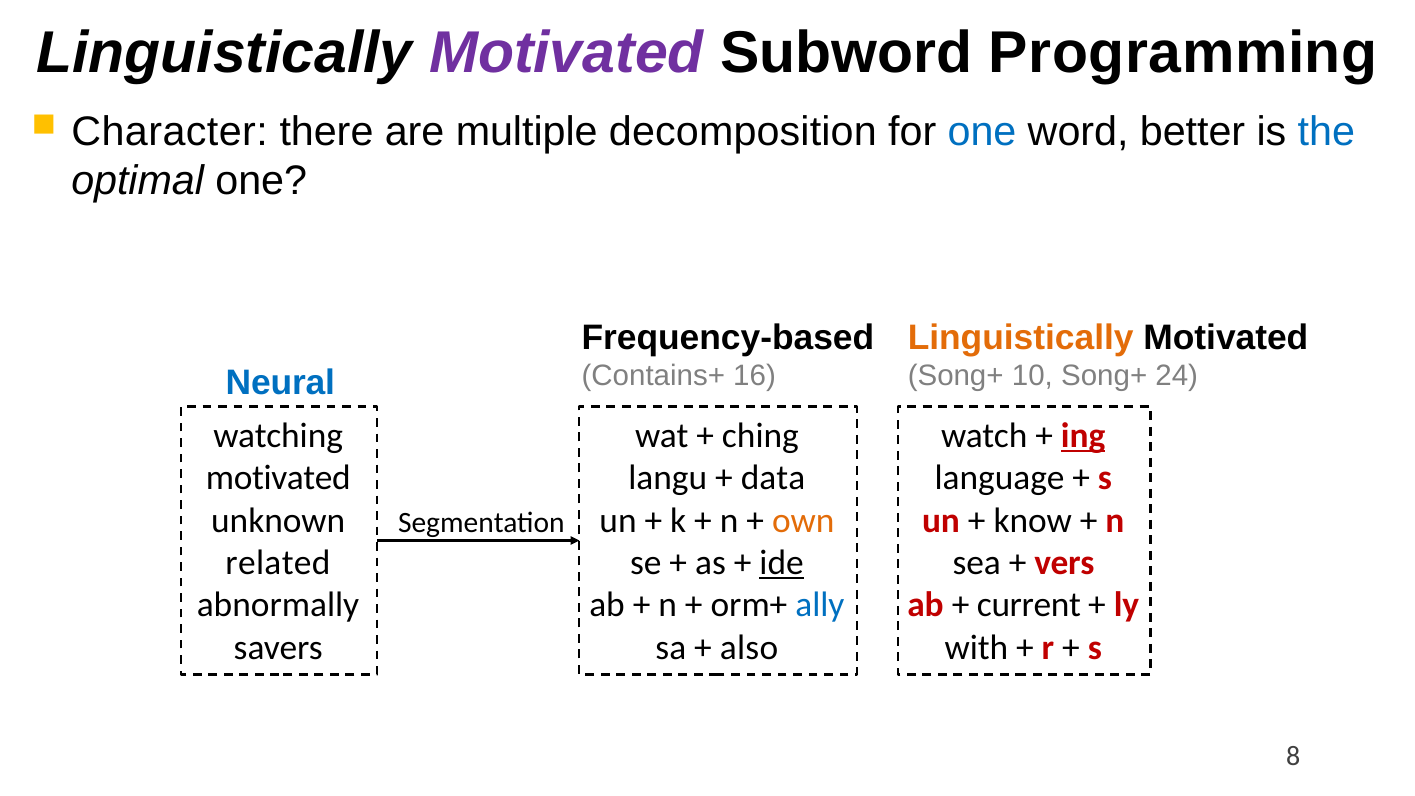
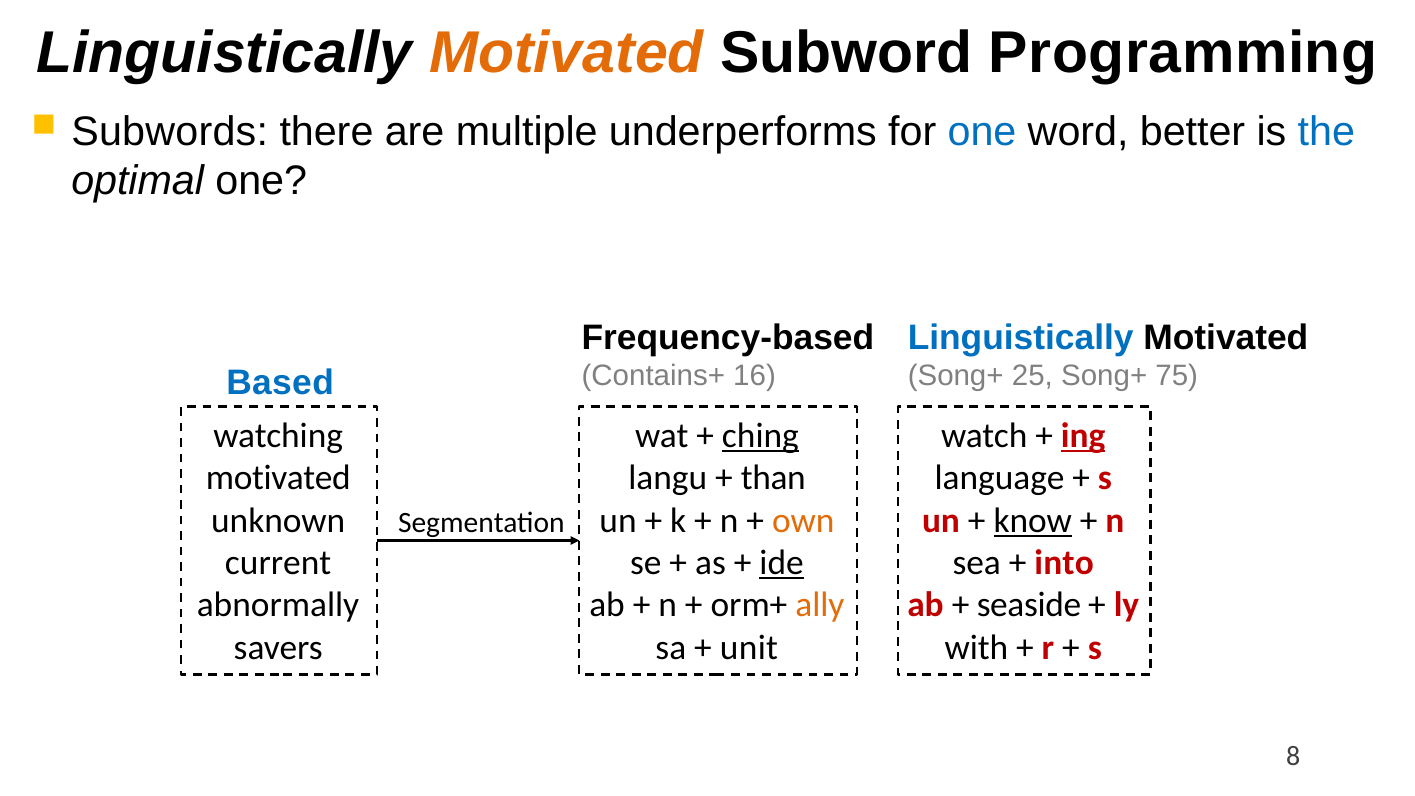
Motivated colour: purple -> orange (566, 53)
Character: Character -> Subwords (170, 132)
decomposition: decomposition -> underperforms (743, 132)
Linguistically colour: orange -> blue (1021, 338)
10: 10 -> 25 (1032, 376)
24: 24 -> 75 (1177, 376)
Neural: Neural -> Based (280, 382)
ching underline: none -> present (760, 435)
data: data -> than (773, 478)
know underline: none -> present (1033, 520)
related: related -> current (278, 563)
vers: vers -> into (1064, 563)
ally colour: blue -> orange (820, 605)
current: current -> seaside (1029, 605)
also: also -> unit (749, 648)
